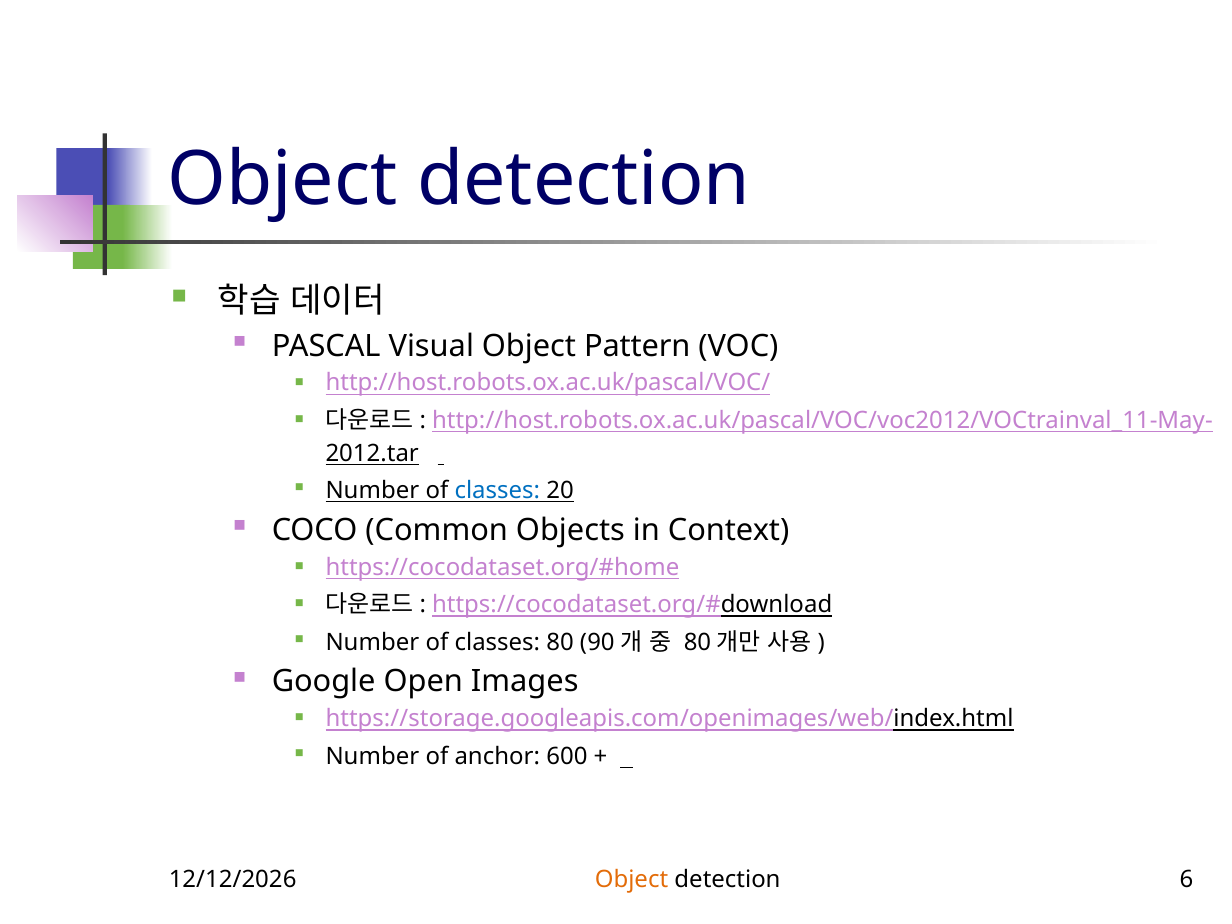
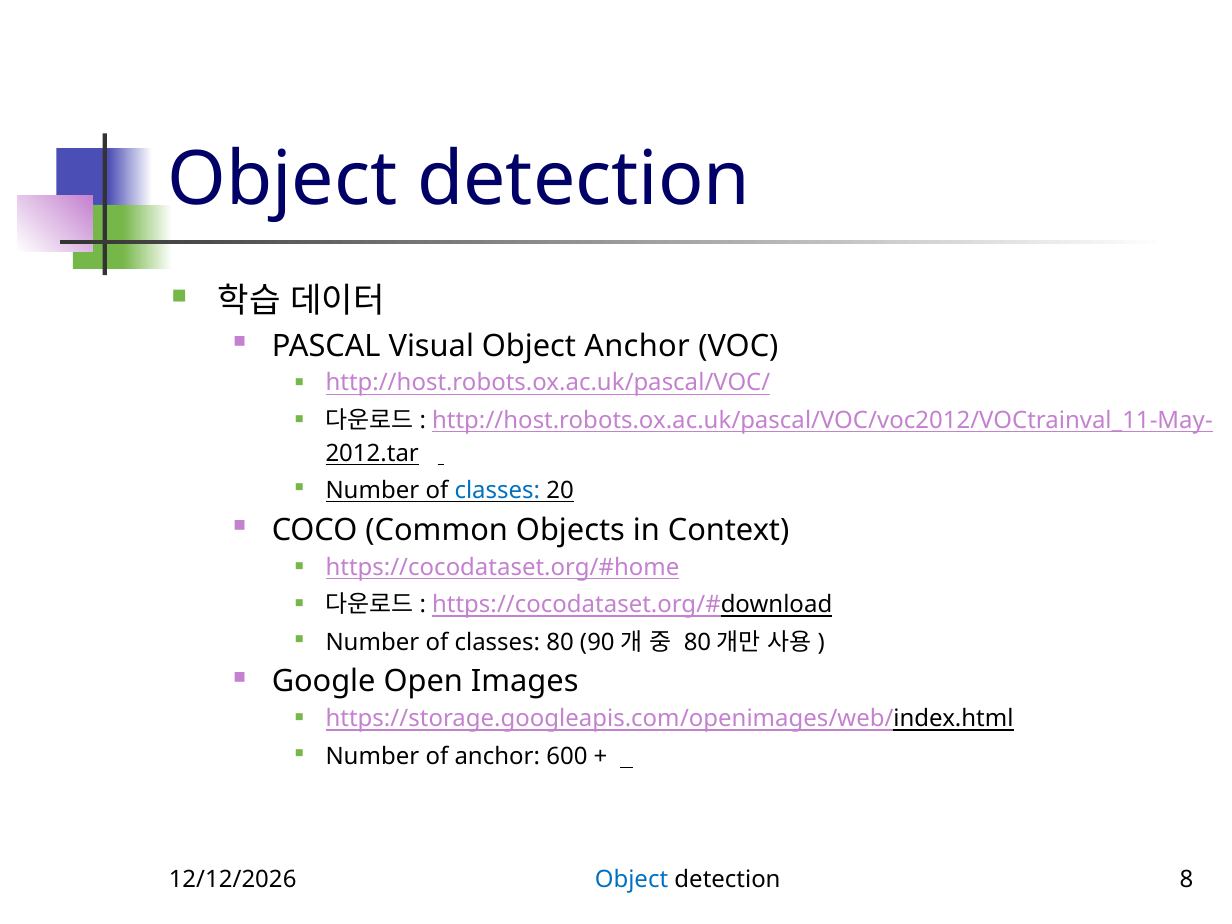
Object Pattern: Pattern -> Anchor (637, 346)
Object colour: orange -> blue (632, 880)
6: 6 -> 8 (1187, 880)
